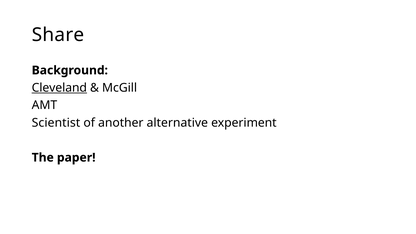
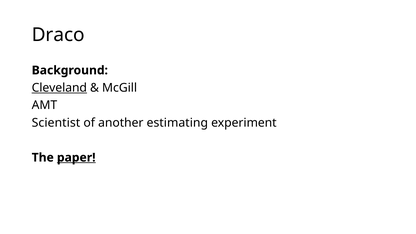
Share: Share -> Draco (58, 35)
alternative: alternative -> estimating (177, 123)
paper underline: none -> present (76, 158)
